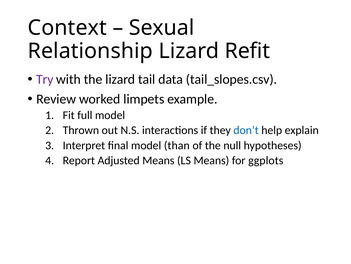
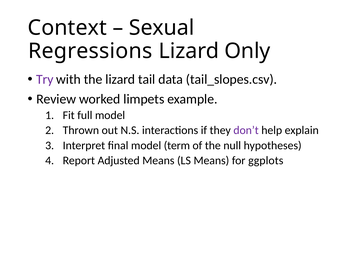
Relationship: Relationship -> Regressions (90, 51)
Refit: Refit -> Only (247, 51)
don’t colour: blue -> purple (246, 130)
than: than -> term (177, 145)
